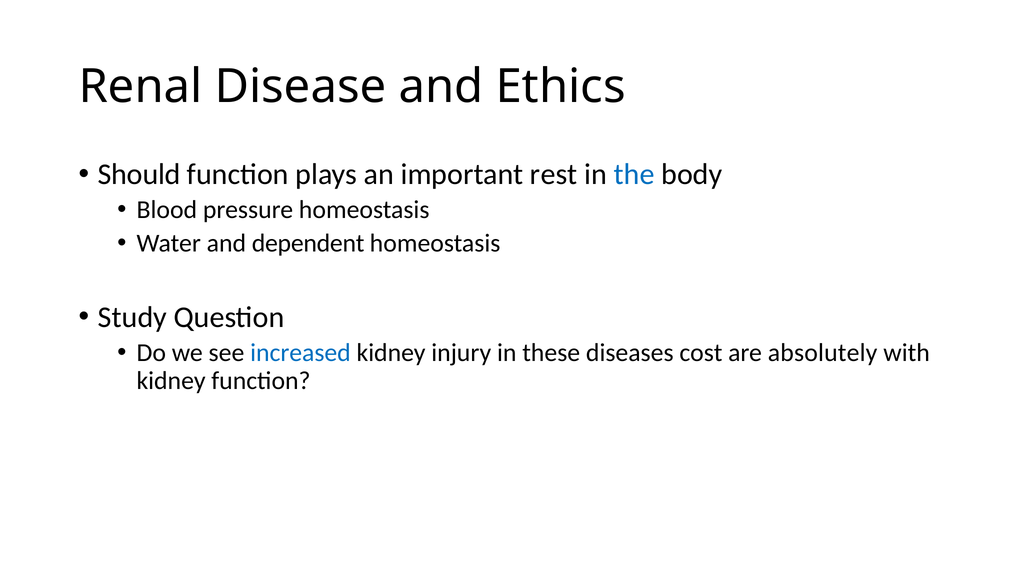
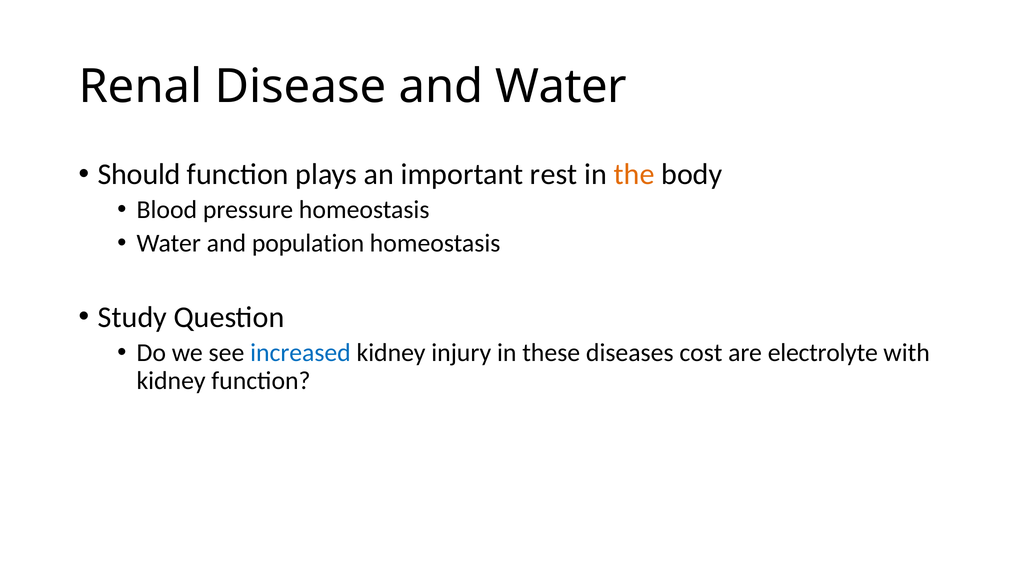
and Ethics: Ethics -> Water (561, 87)
the colour: blue -> orange (634, 174)
dependent: dependent -> population (308, 243)
absolutely: absolutely -> electrolyte (823, 353)
